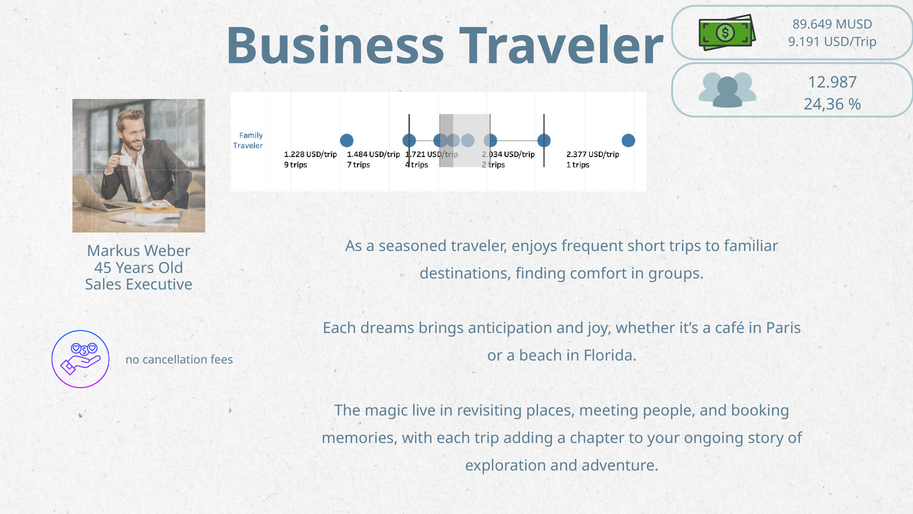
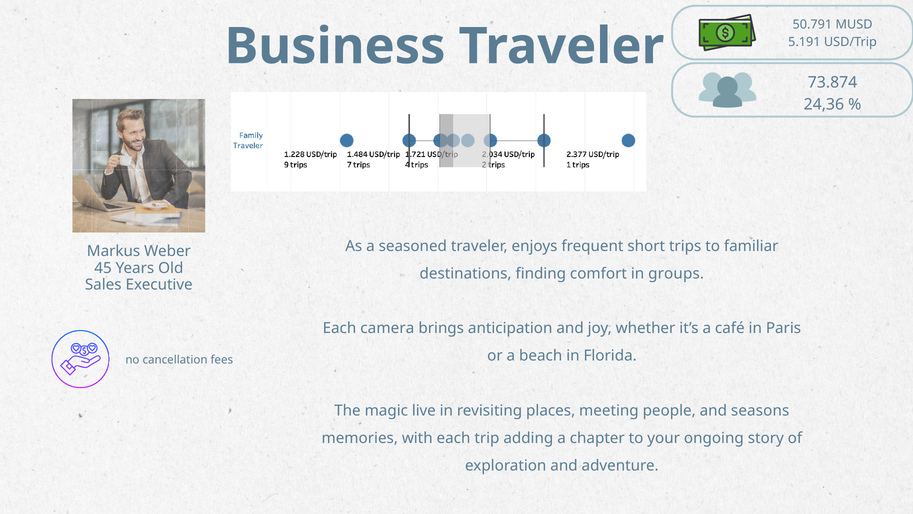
89.649: 89.649 -> 50.791 (812, 24)
9.191: 9.191 -> 5.191 (804, 42)
12.987: 12.987 -> 73.874 (833, 82)
dreams: dreams -> camera (387, 328)
booking: booking -> seasons (760, 410)
